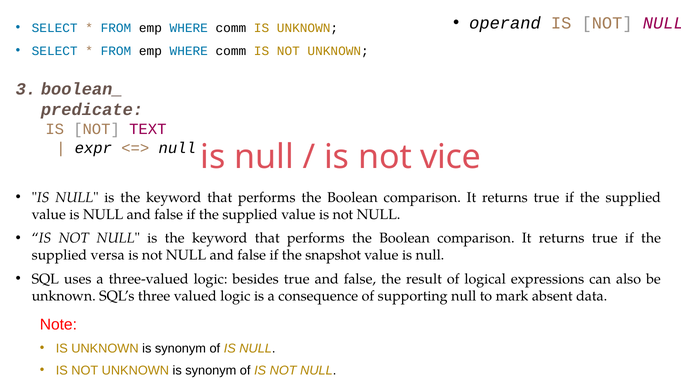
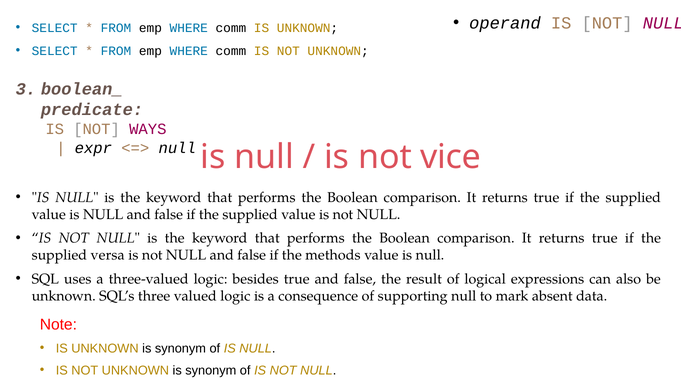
TEXT: TEXT -> WAYS (148, 129)
snapshot: snapshot -> methods (333, 255)
